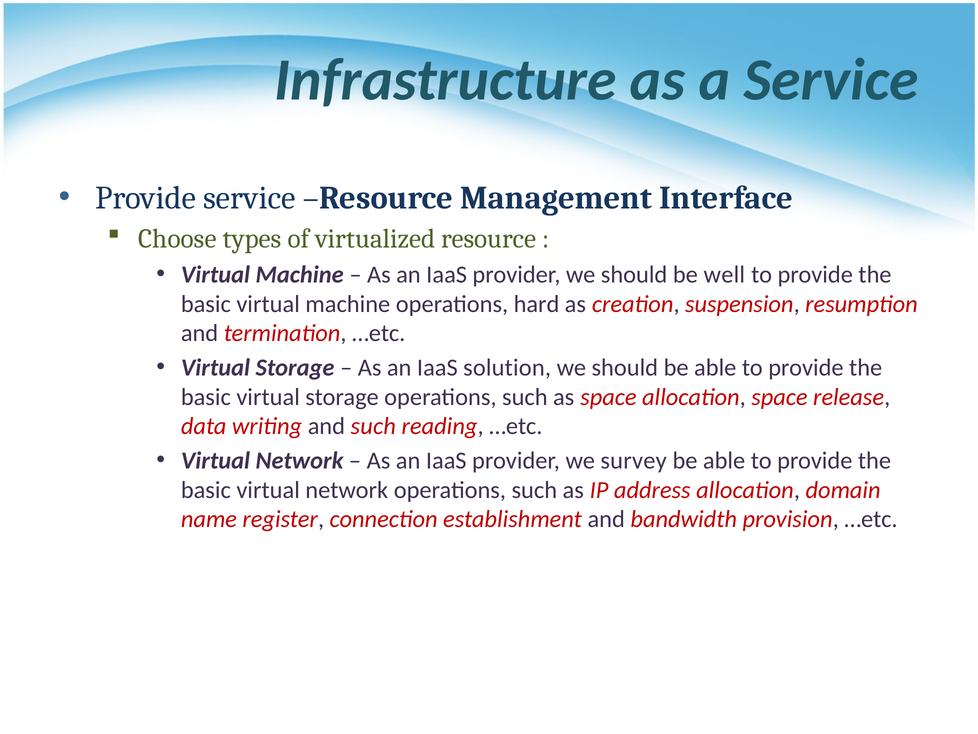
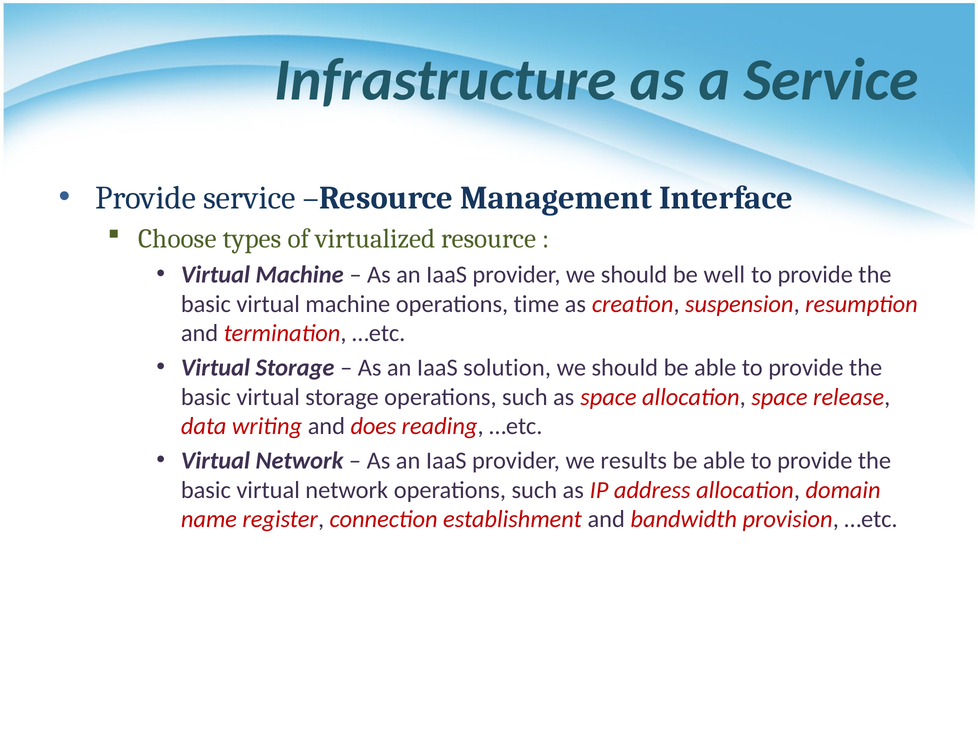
hard: hard -> time (536, 304)
and such: such -> does (373, 426)
survey: survey -> results (634, 460)
